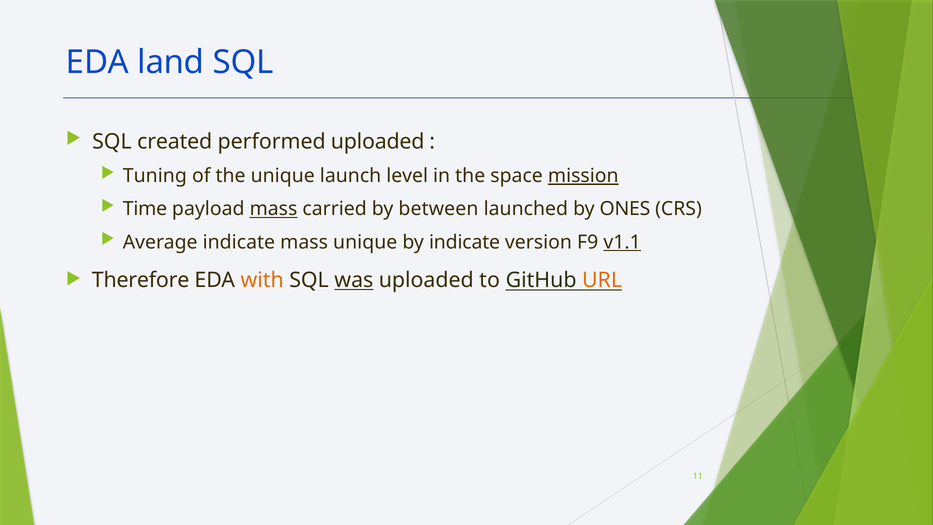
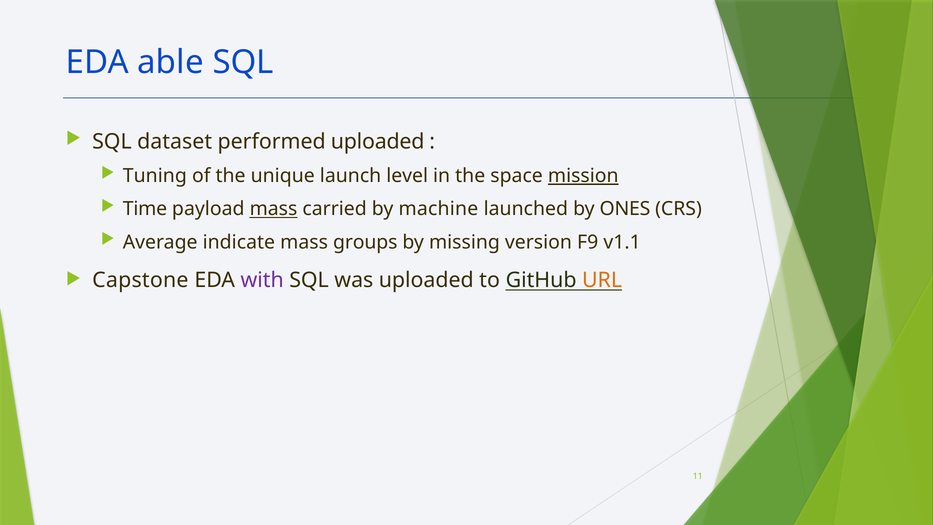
land: land -> able (171, 62)
created: created -> dataset (175, 142)
between: between -> machine (438, 209)
mass unique: unique -> groups (365, 242)
by indicate: indicate -> missing (464, 242)
v1.1 underline: present -> none (622, 242)
Therefore: Therefore -> Capstone (140, 280)
with colour: orange -> purple (262, 280)
was underline: present -> none (354, 280)
